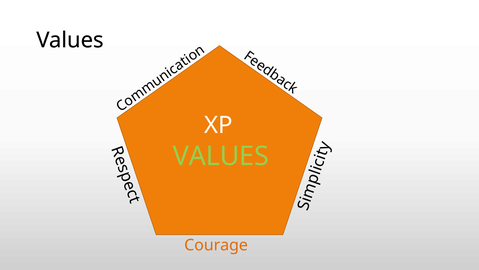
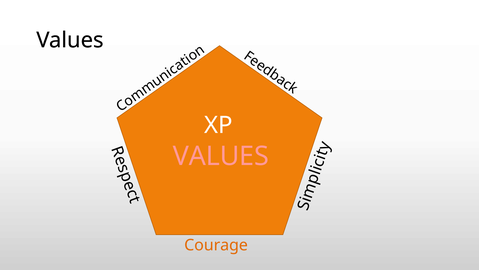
VALUES colour: light green -> pink (221, 156)
